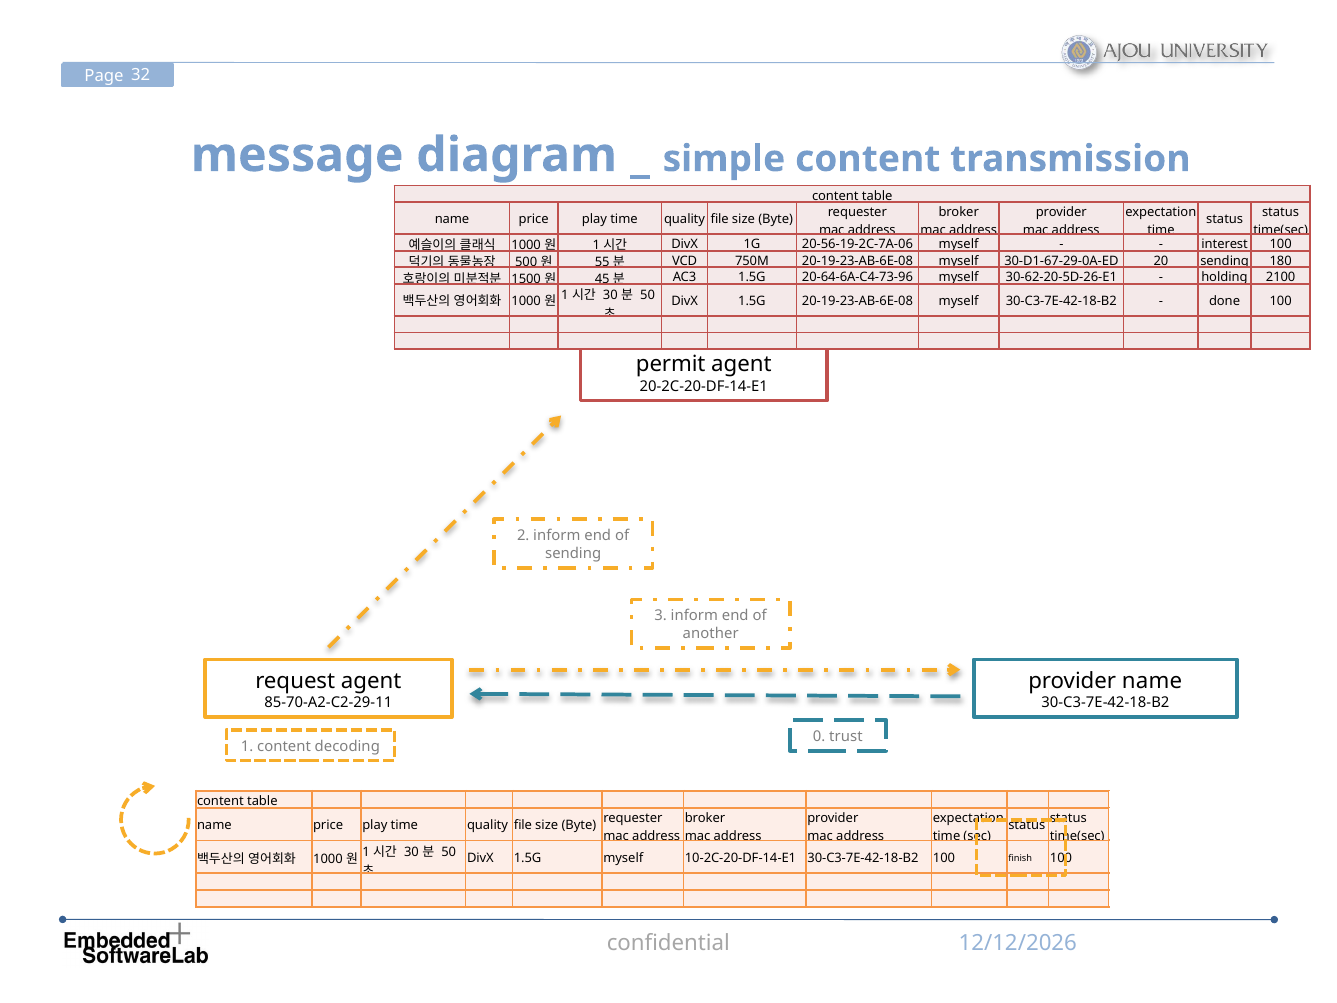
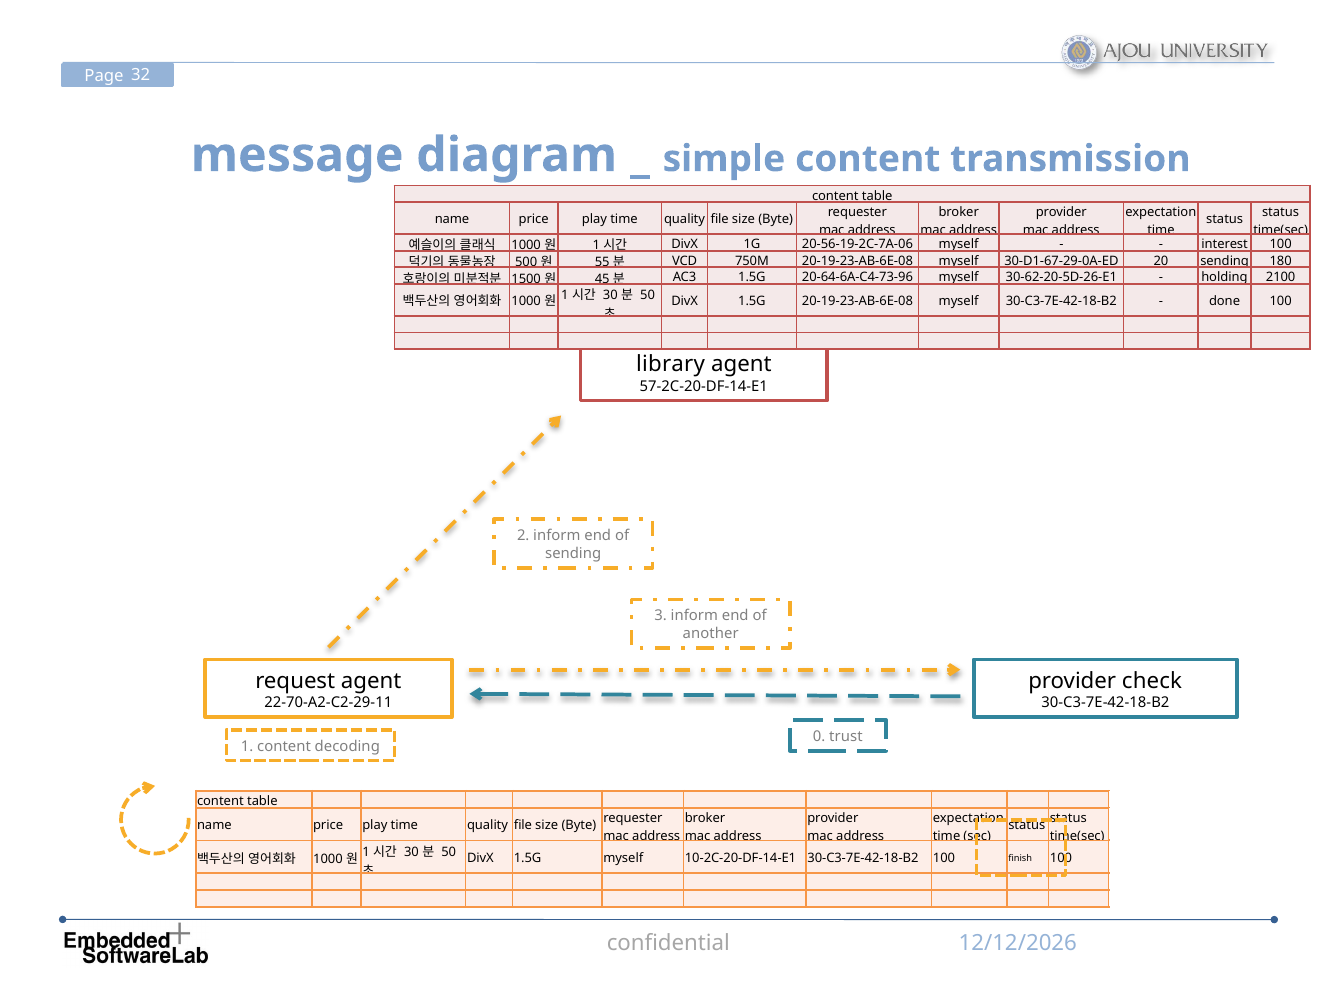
permit: permit -> library (671, 364)
20-2C-20-DF-14-E1: 20-2C-20-DF-14-E1 -> 57-2C-20-DF-14-E1 (704, 386)
provider name: name -> check (1152, 681)
85-70-A2-C2-29-11: 85-70-A2-C2-29-11 -> 22-70-A2-C2-29-11 (328, 703)
